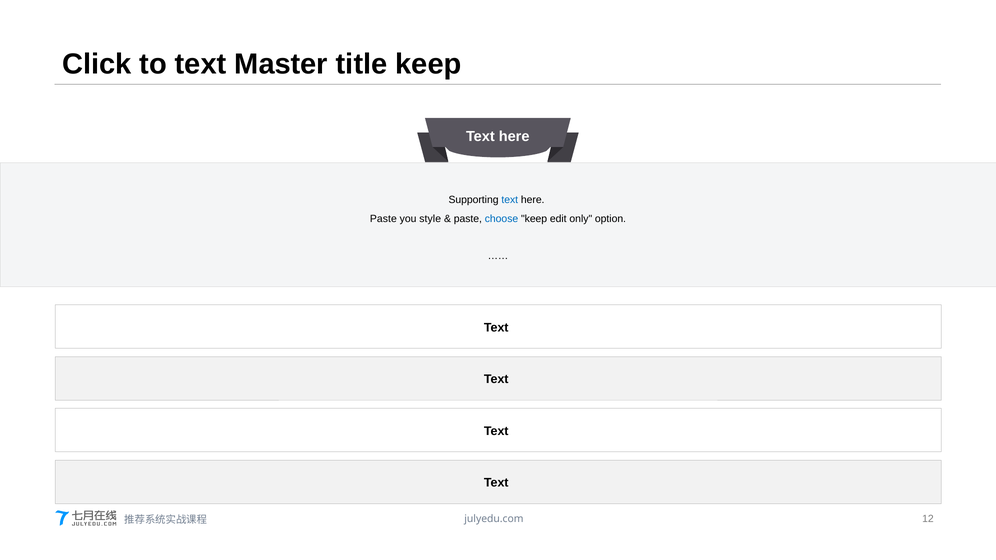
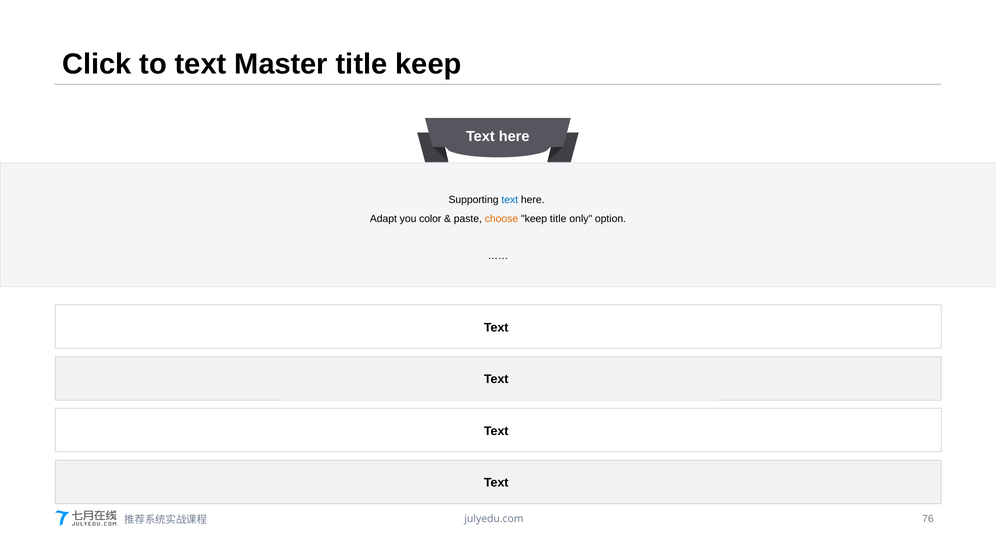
Paste: Paste -> Adapt (383, 219)
style: style -> color (430, 219)
choose colour: blue -> orange (501, 219)
keep edit: edit -> title (558, 219)
12: 12 -> 76 (928, 519)
